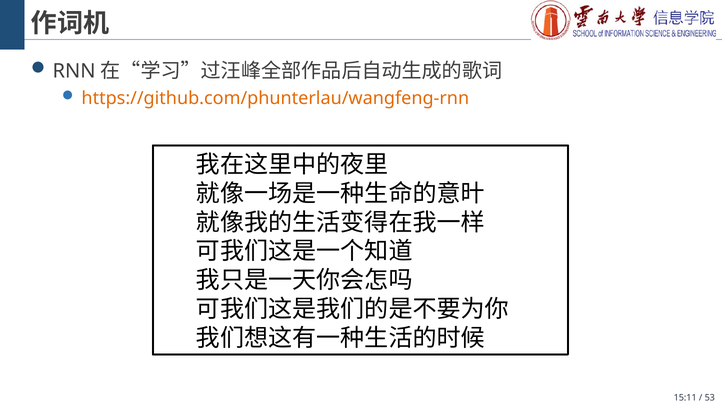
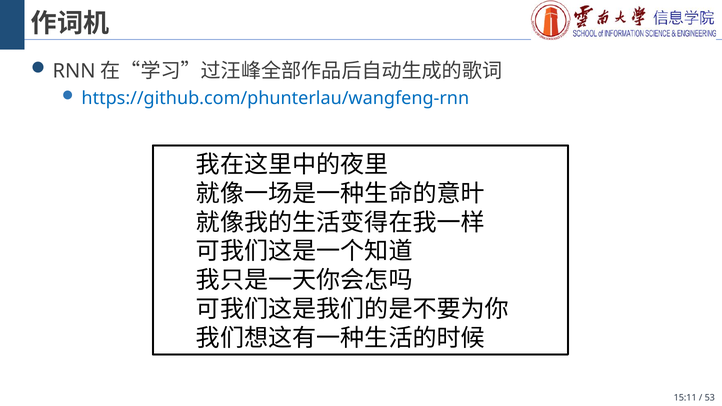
https://github.com/phunterlau/wangfeng-rnn colour: orange -> blue (275, 98)
